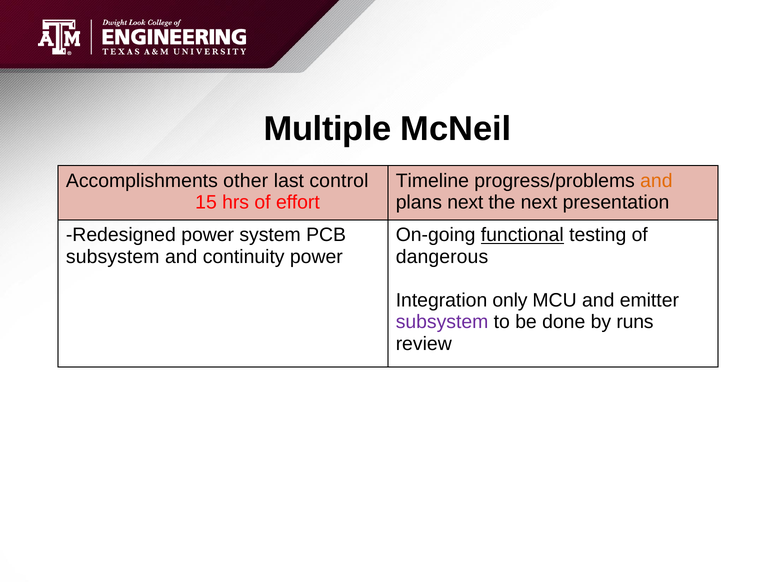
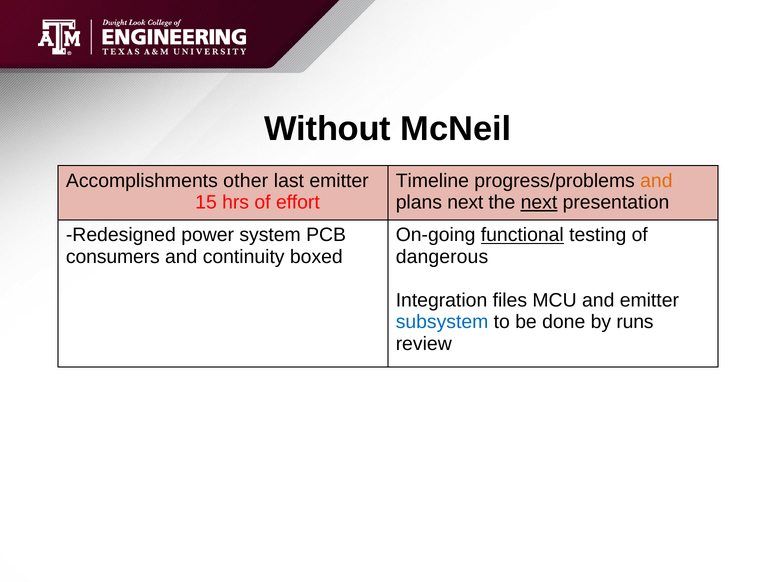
Multiple: Multiple -> Without (328, 129)
last control: control -> emitter (339, 181)
next underline: none -> present (539, 202)
subsystem: subsystem -> consumers (113, 257)
continuity power: power -> boxed (316, 257)
only: only -> files (510, 300)
subsystem colour: purple -> blue (442, 322)
